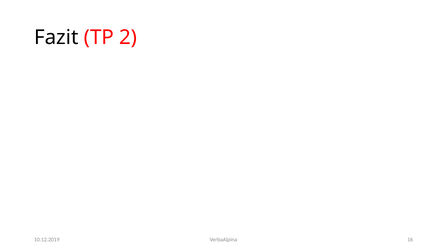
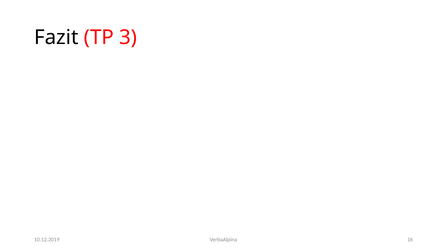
2: 2 -> 3 (128, 38)
